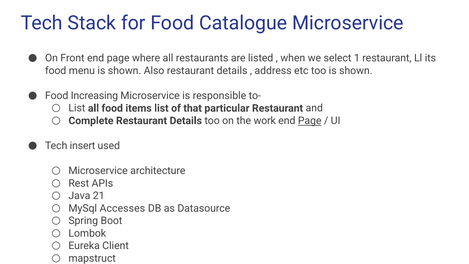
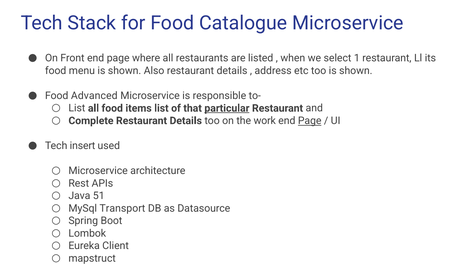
Increasing: Increasing -> Advanced (94, 96)
particular underline: none -> present (227, 108)
21: 21 -> 51 (99, 196)
Accesses: Accesses -> Transport (122, 208)
